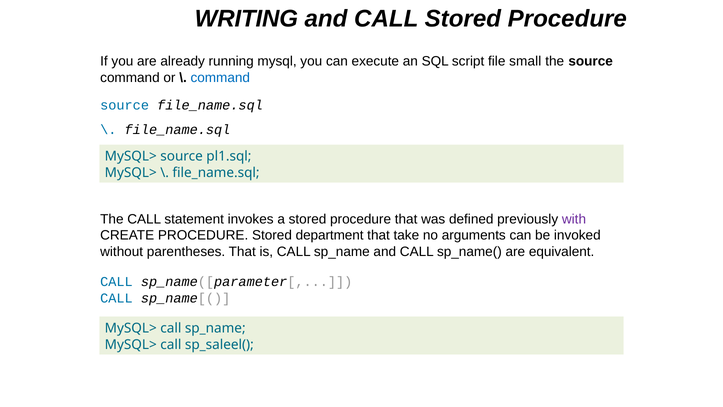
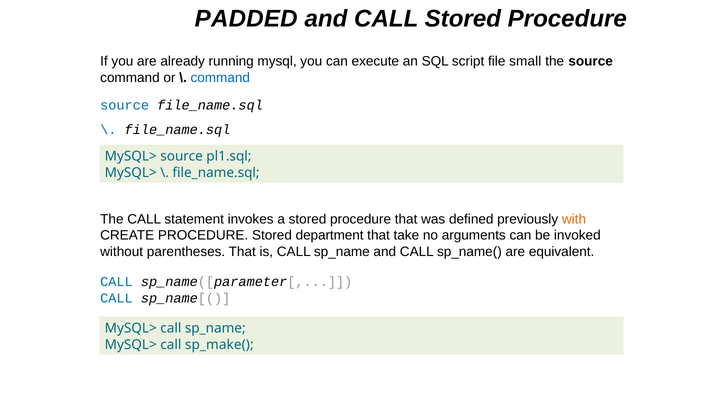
WRITING: WRITING -> PADDED (246, 19)
with colour: purple -> orange (574, 219)
sp_saleel(: sp_saleel( -> sp_make( (219, 344)
